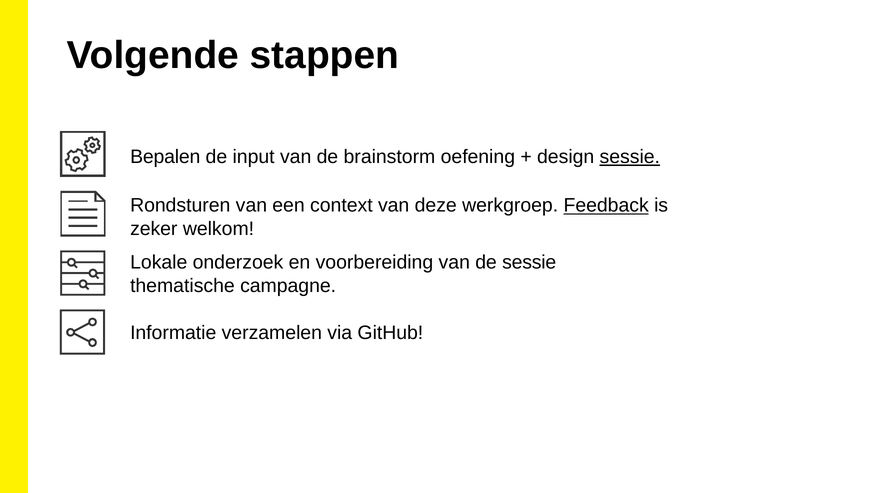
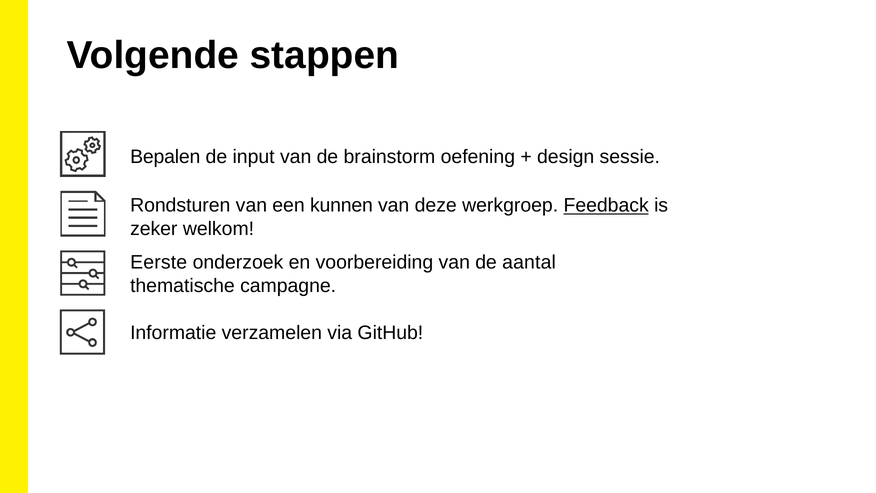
sessie underline: present -> none (630, 157)
context: context -> kunnen (341, 205)
Lokale: Lokale -> Eerste (159, 262)
de sessie: sessie -> aantal (529, 262)
